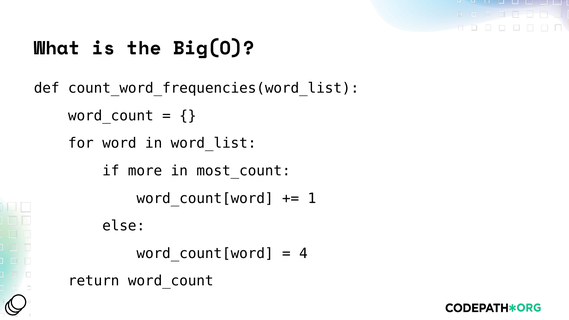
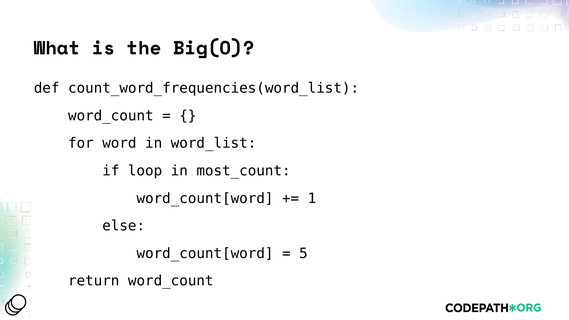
more: more -> loop (145, 171)
4: 4 -> 5 (303, 253)
